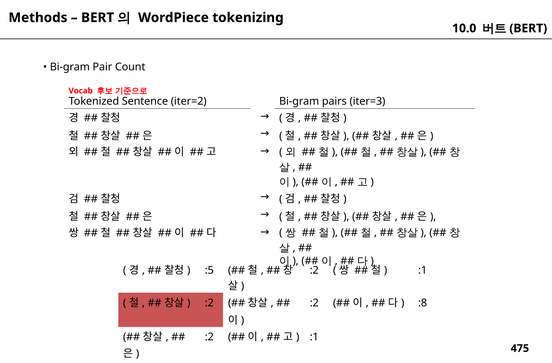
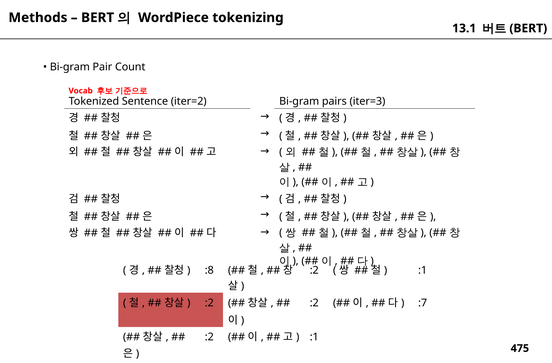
10.0: 10.0 -> 13.1 (464, 28)
:5: :5 -> :8 (209, 270)
:8: :8 -> :7 (423, 303)
